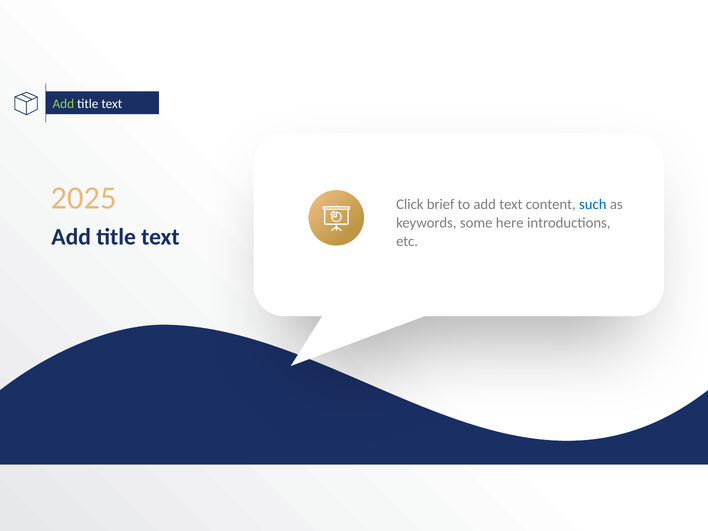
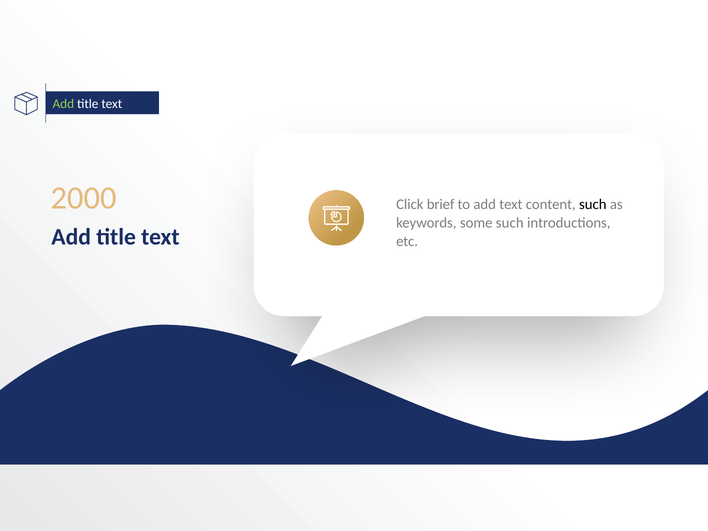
2025: 2025 -> 2000 (84, 198)
such colour: blue -> black (593, 204)
some here: here -> such (510, 223)
